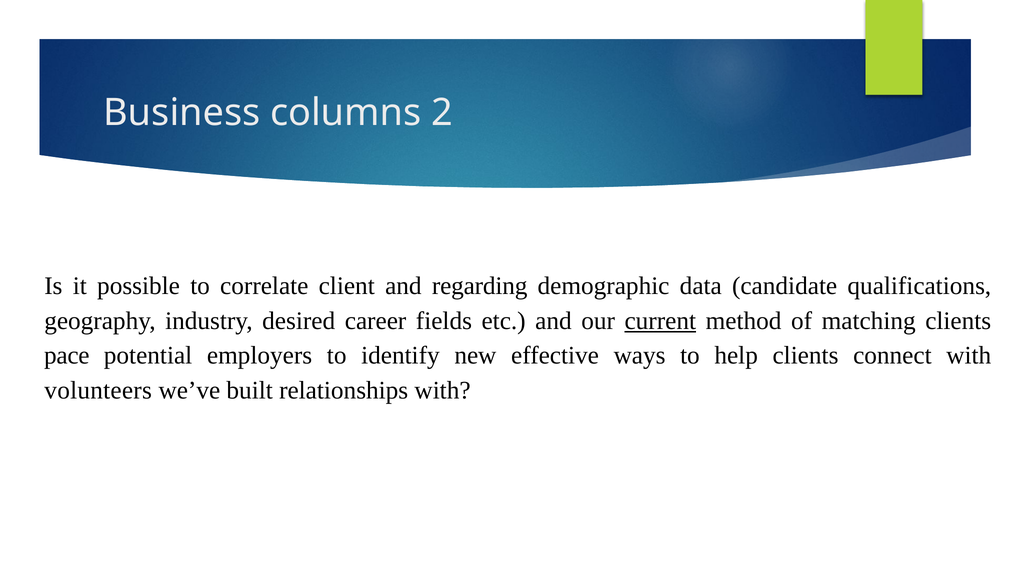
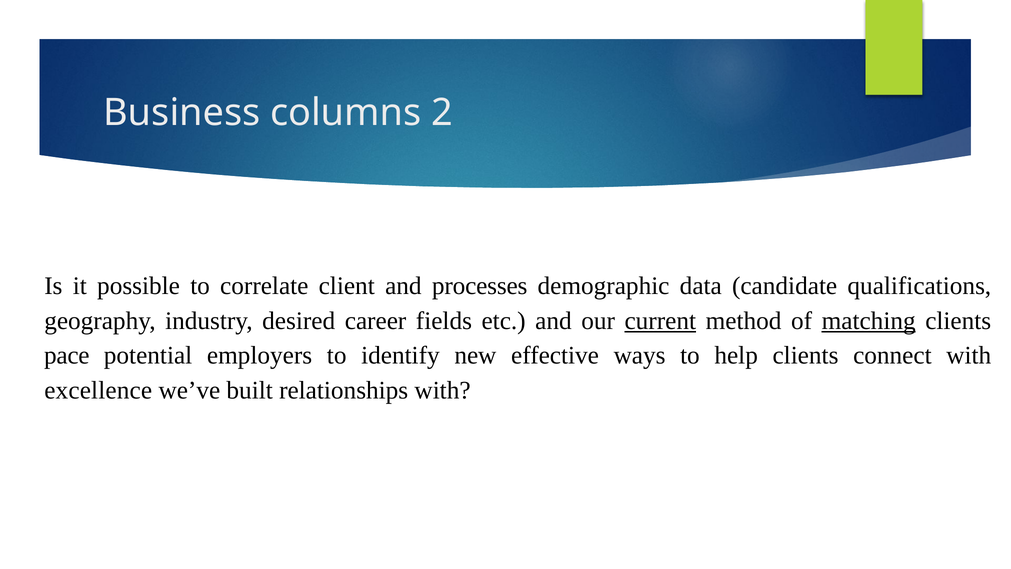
regarding: regarding -> processes (480, 286)
matching underline: none -> present (869, 320)
volunteers: volunteers -> excellence (98, 390)
